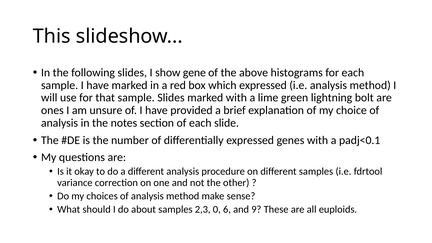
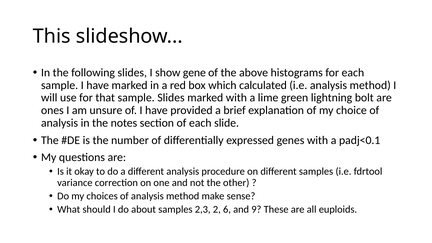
which expressed: expressed -> calculated (263, 85)
0: 0 -> 2 (217, 209)
